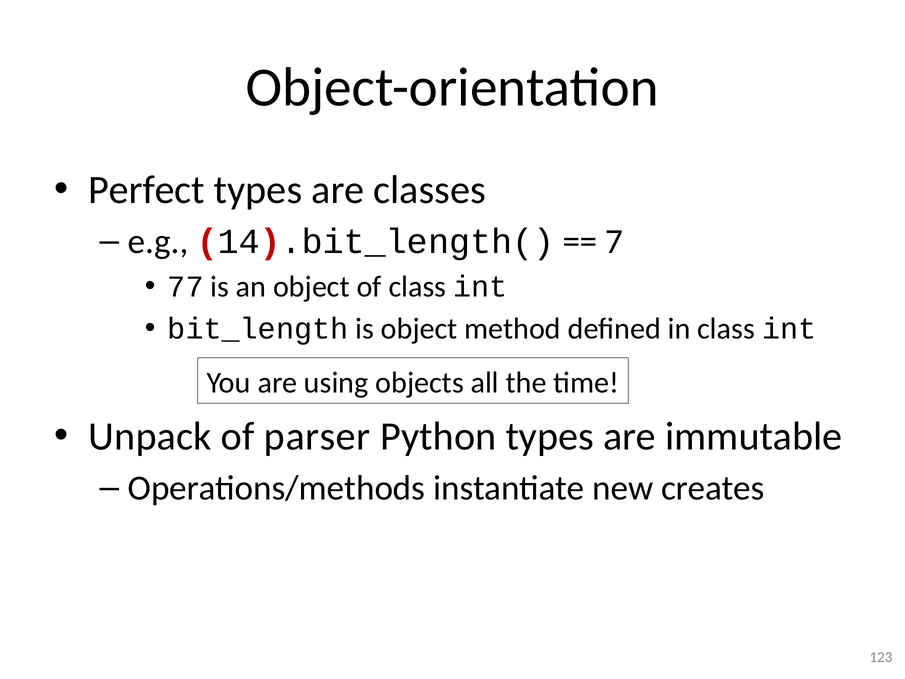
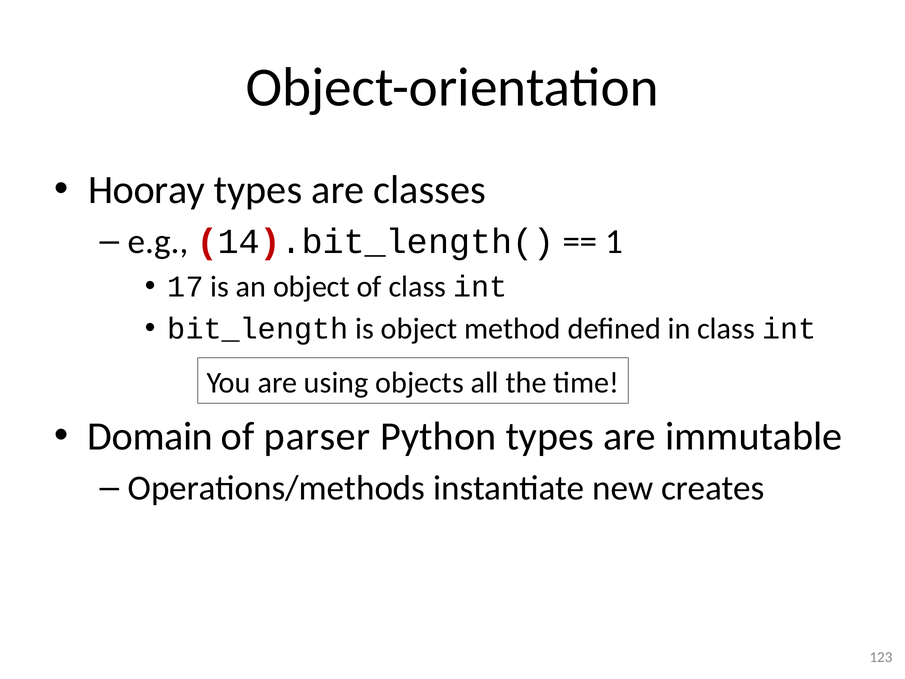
Perfect: Perfect -> Hooray (147, 190)
7: 7 -> 1 (614, 242)
77: 77 -> 17 (186, 287)
Unpack: Unpack -> Domain (150, 436)
